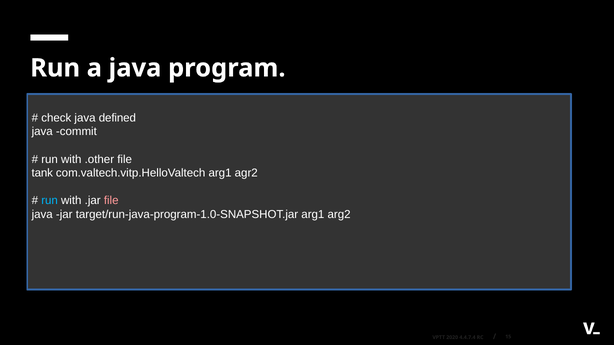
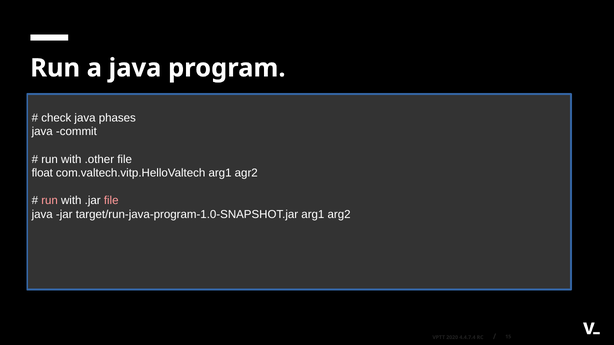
defined: defined -> phases (117, 118)
tank: tank -> float (42, 173)
run colour: light blue -> pink (50, 201)
